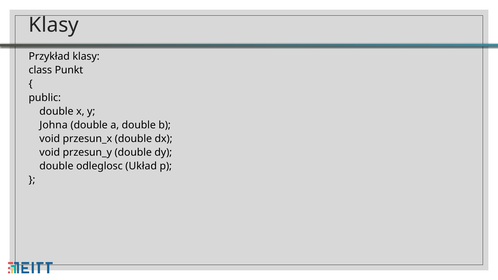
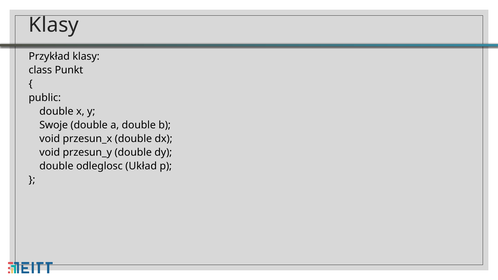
Johna: Johna -> Swoje (54, 125)
